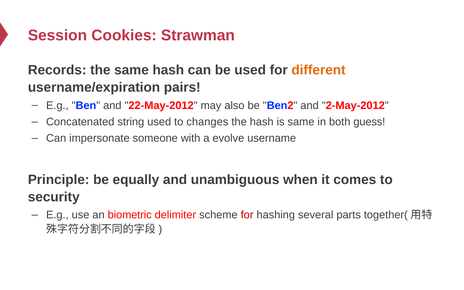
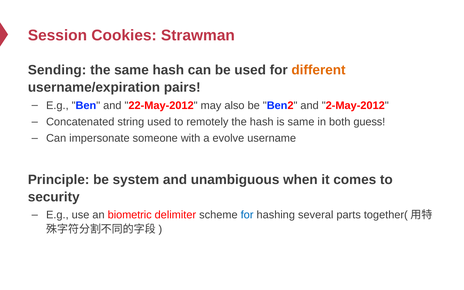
Records: Records -> Sending (57, 70)
changes: changes -> remotely (207, 122)
equally: equally -> system (136, 180)
for colour: red -> blue (247, 215)
